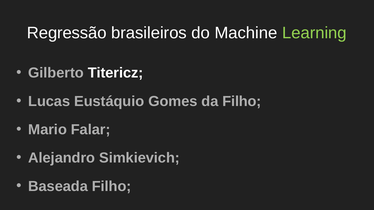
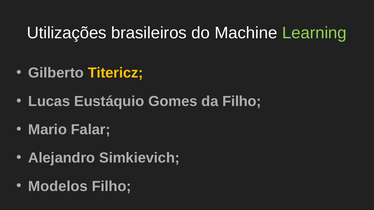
Regressão: Regressão -> Utilizações (67, 33)
Titericz colour: white -> yellow (115, 73)
Baseada: Baseada -> Modelos (58, 187)
